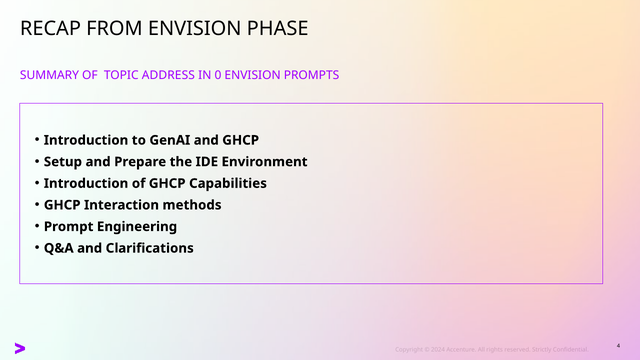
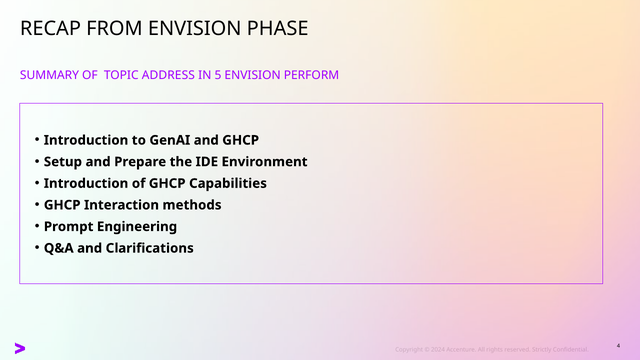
0: 0 -> 5 (218, 76)
PROMPTS: PROMPTS -> PERFORM (312, 76)
